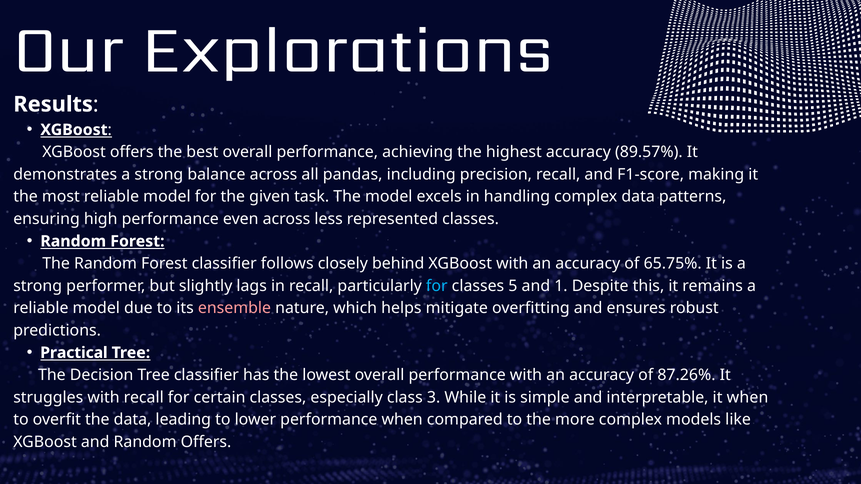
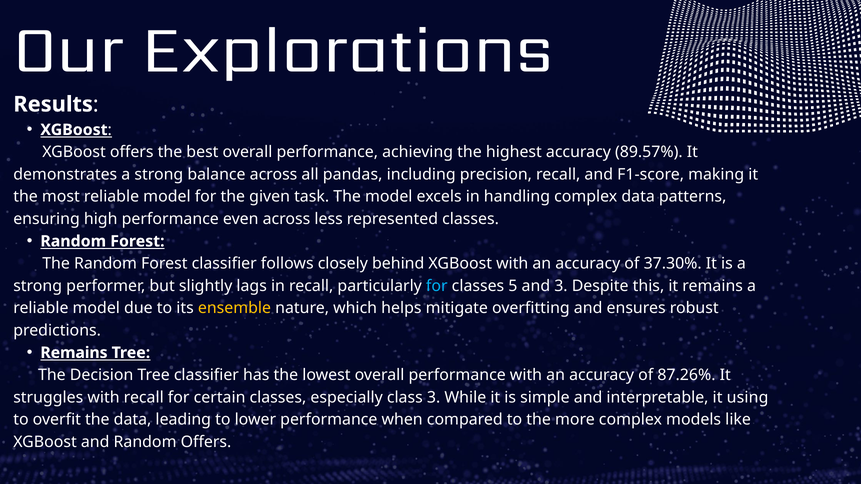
65.75%: 65.75% -> 37.30% (673, 264)
and 1: 1 -> 3 (561, 286)
ensemble colour: pink -> yellow (235, 308)
Practical: Practical -> Remains (74, 353)
it when: when -> using (748, 398)
